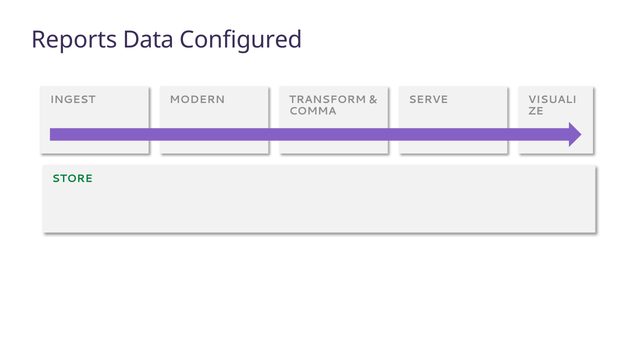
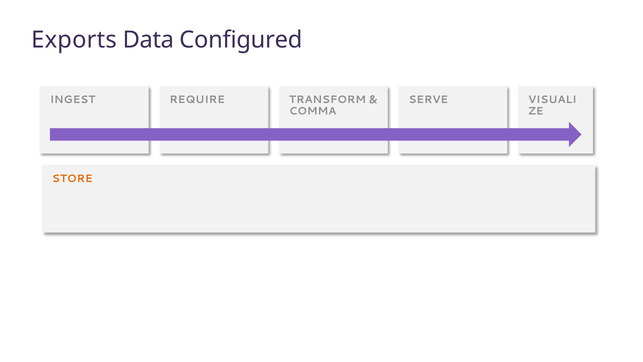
Reports: Reports -> Exports (74, 40)
MODERN: MODERN -> REQUIRE (197, 100)
STORE colour: green -> orange (72, 179)
